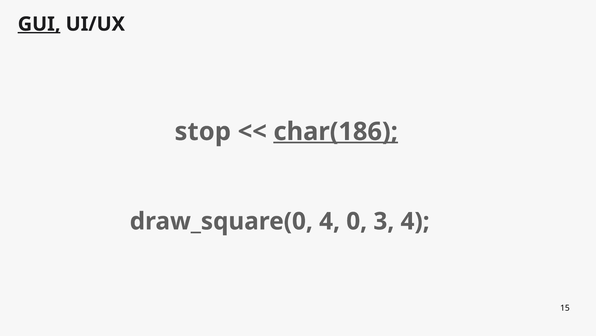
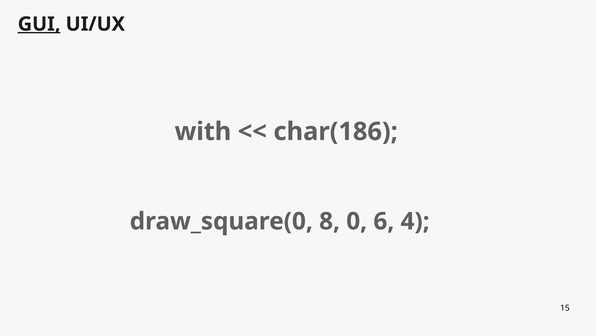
stop: stop -> with (203, 131)
char(186 underline: present -> none (336, 131)
draw_square(0 4: 4 -> 8 (330, 221)
3: 3 -> 6 (384, 221)
